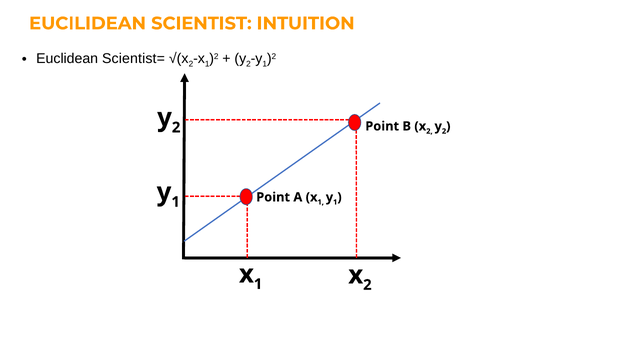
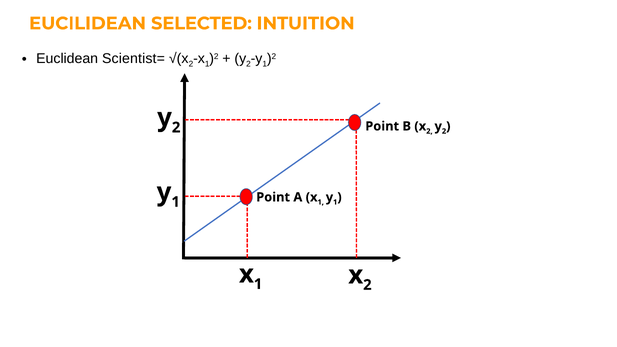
SCIENTIST: SCIENTIST -> SELECTED (201, 23)
